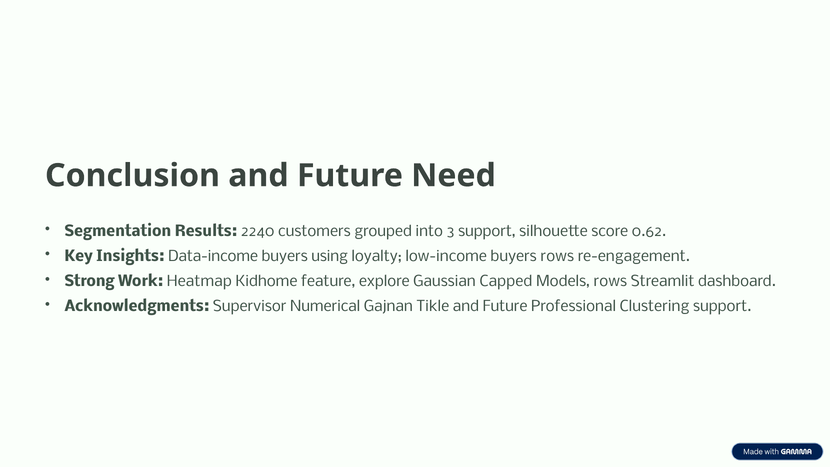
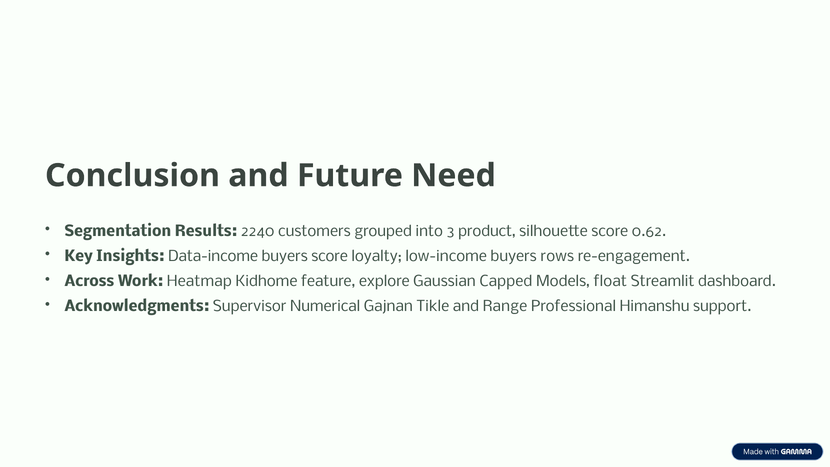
3 support: support -> product (487, 231)
buyers using: using -> score (330, 256)
Strong: Strong -> Across (89, 282)
Models rows: rows -> float (610, 282)
Tikle and Future: Future -> Range (505, 307)
Clustering: Clustering -> Himanshu (655, 307)
